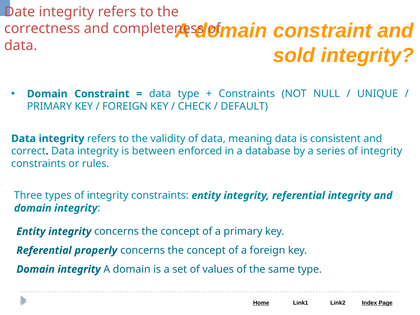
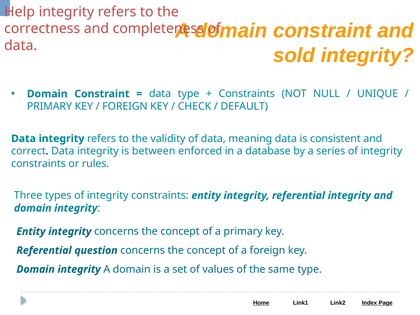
Date: Date -> Help (20, 12)
properly: properly -> question (96, 250)
